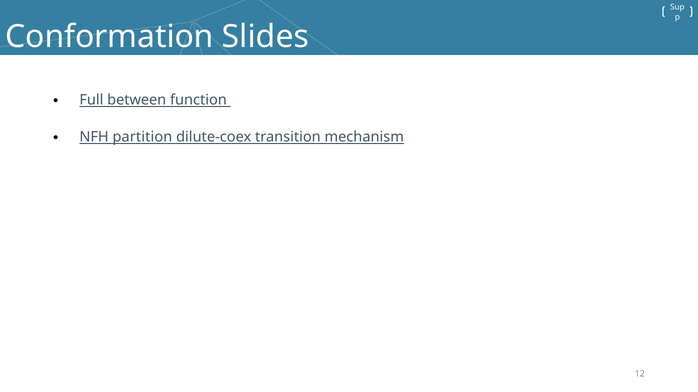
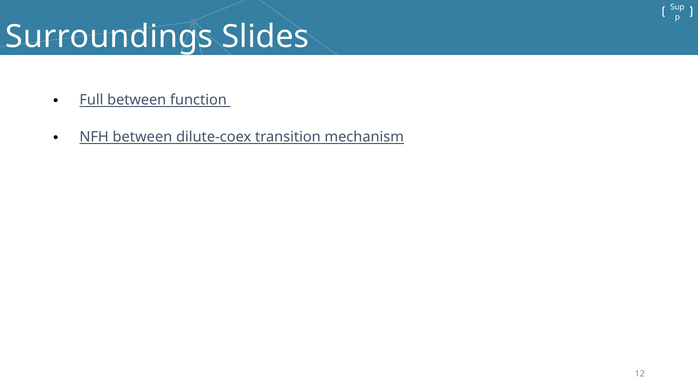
Conformation: Conformation -> Surroundings (109, 37)
NFH partition: partition -> between (142, 137)
